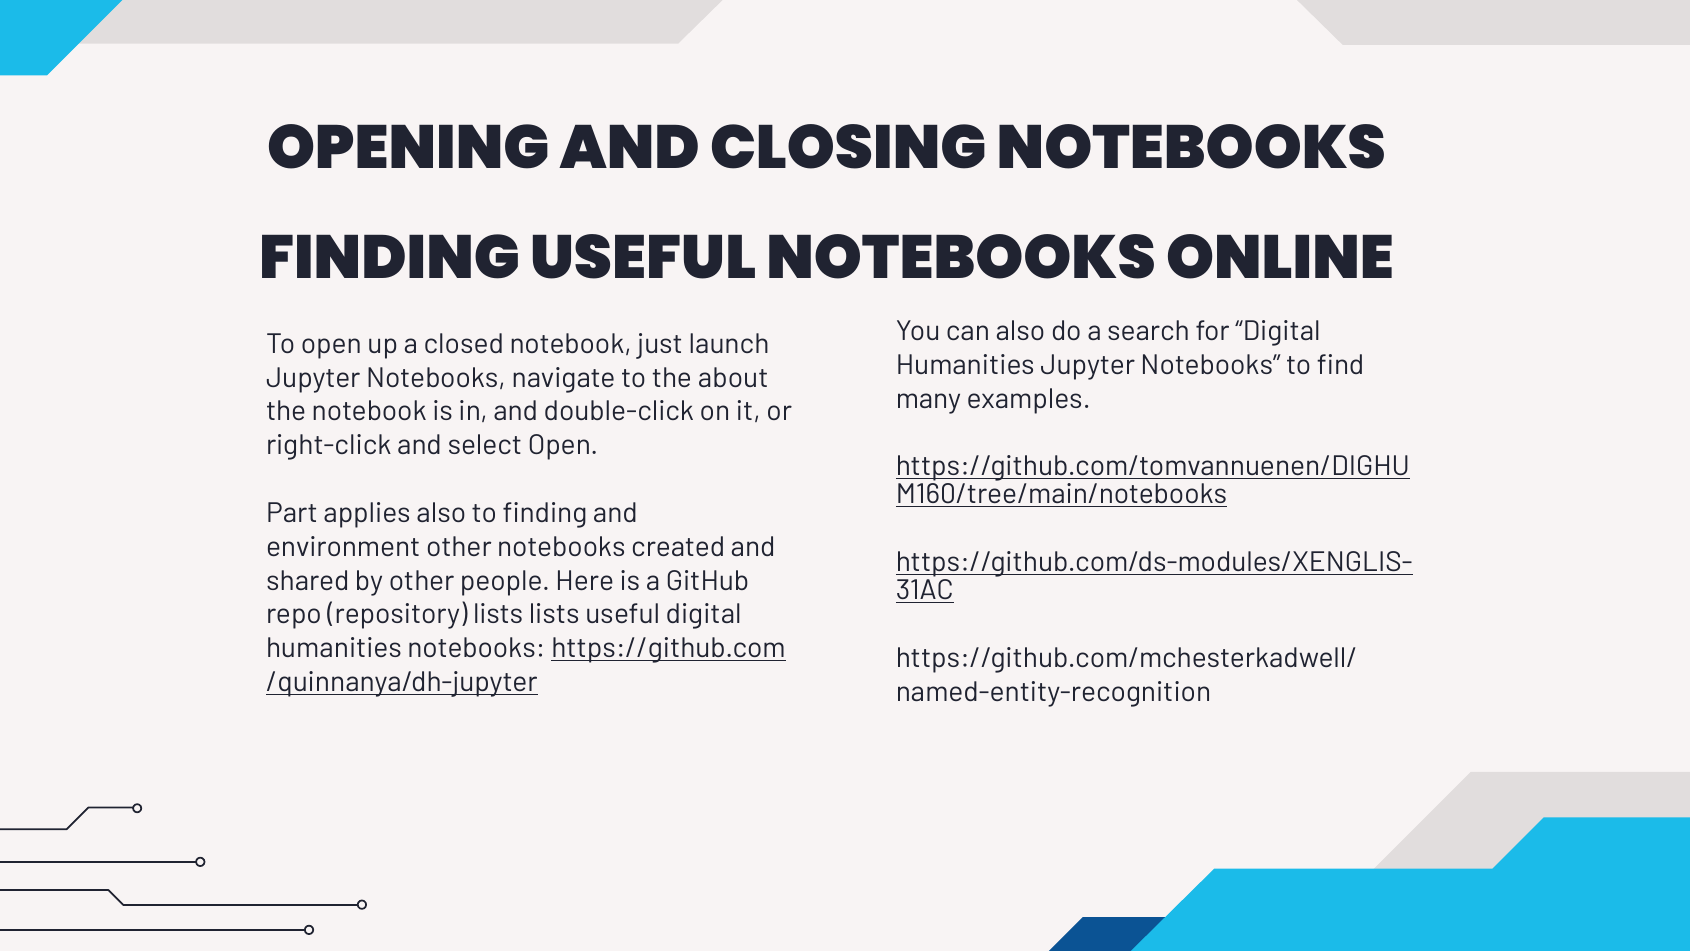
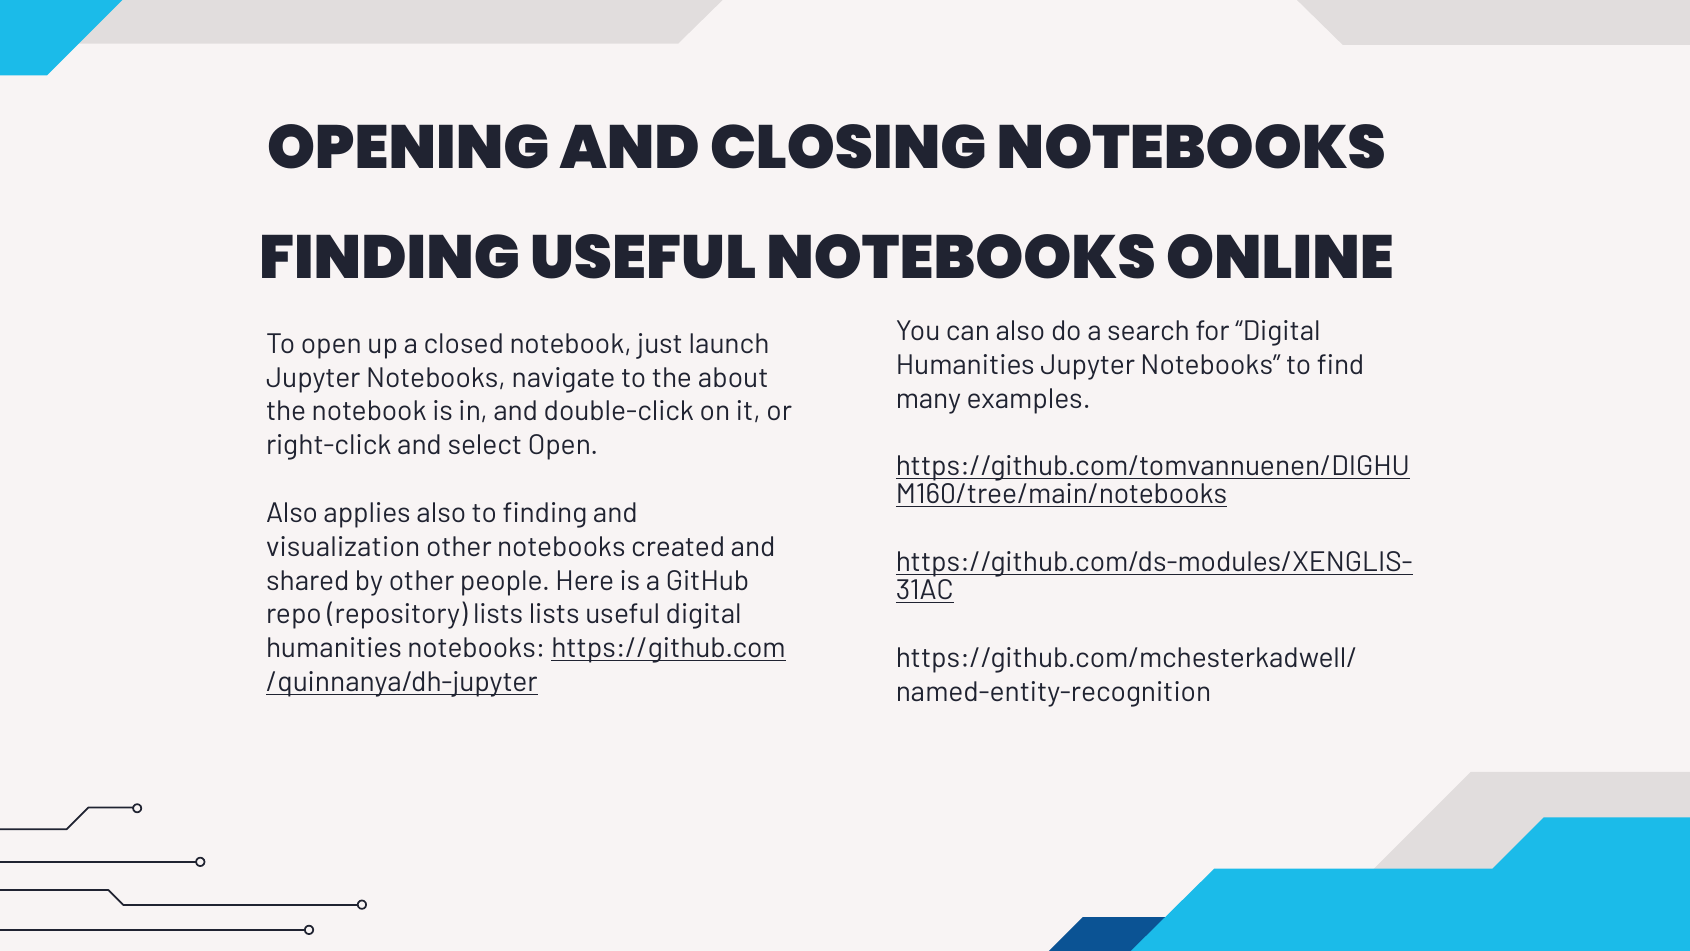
Part: Part -> Also (292, 513)
environment: environment -> visualization (343, 547)
